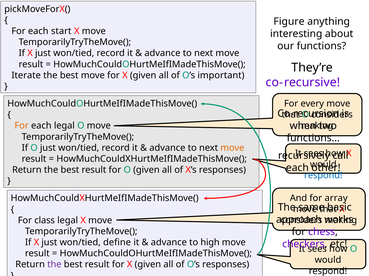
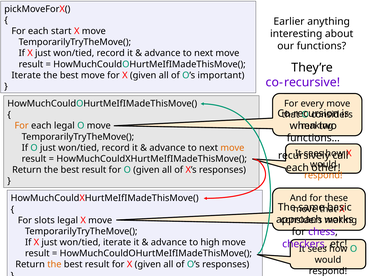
Figure: Figure -> Earlier (289, 22)
respond colour: blue -> orange (323, 176)
array: array -> these (336, 199)
class: class -> slots (45, 221)
won/tied define: define -> iterate (117, 243)
the colour: purple -> orange (54, 265)
